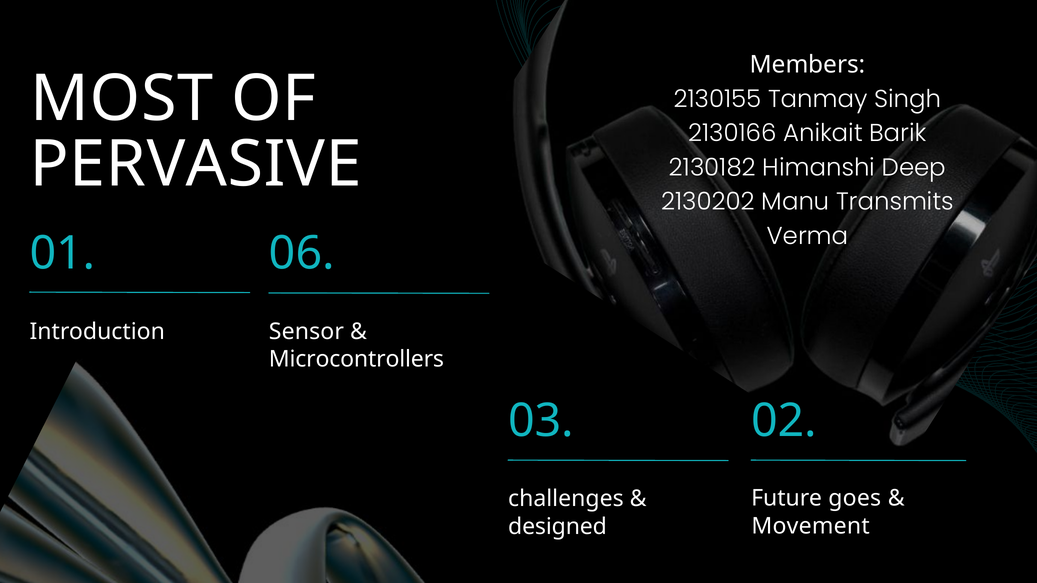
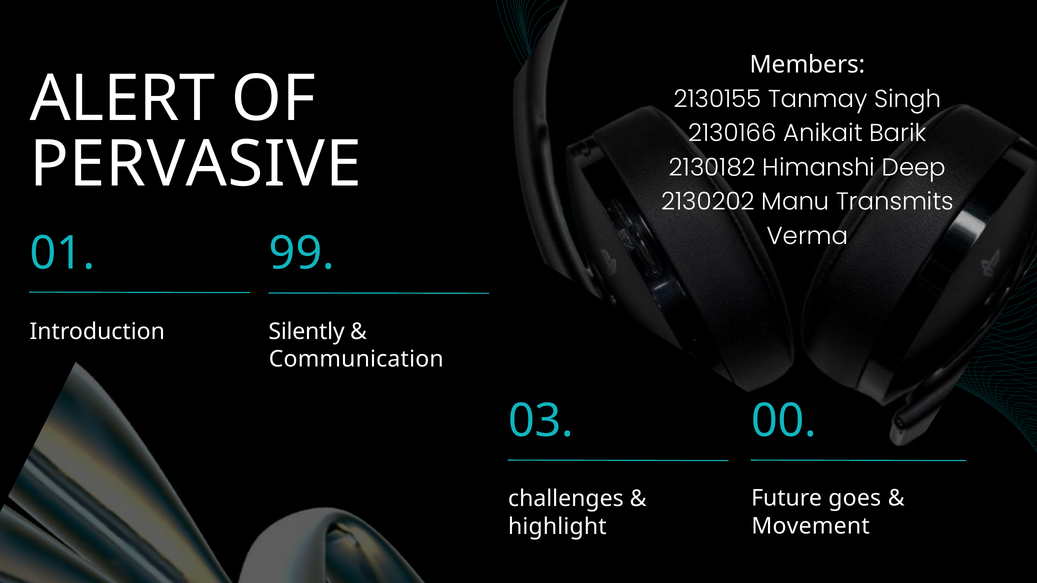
MOST: MOST -> ALERT (122, 99)
06: 06 -> 99 (302, 254)
Sensor: Sensor -> Silently (307, 332)
Microcontrollers: Microcontrollers -> Communication (356, 359)
02: 02 -> 00 (784, 421)
designed: designed -> highlight (557, 527)
